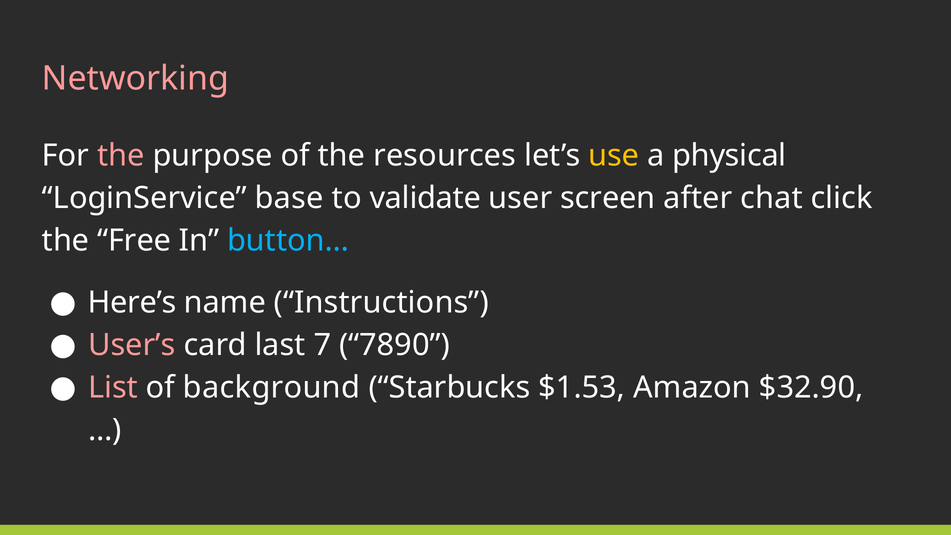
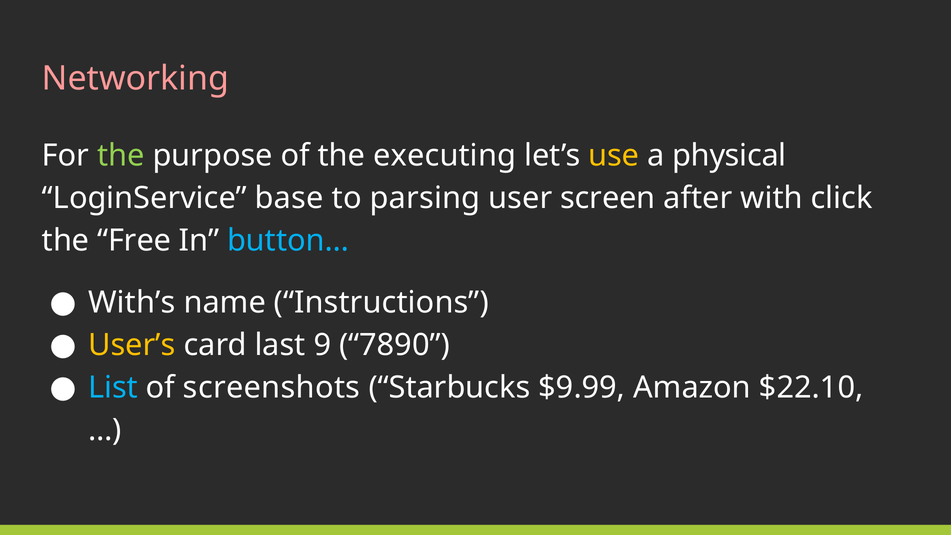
the colour: pink -> light green (121, 155)
resources: resources -> executing (445, 155)
validate: validate -> parsing (425, 198)
chat: chat -> with (771, 198)
Here’s: Here’s -> With’s (132, 303)
User’s colour: pink -> yellow (132, 345)
7: 7 -> 9 (322, 345)
List colour: pink -> light blue (113, 387)
background: background -> screenshots (272, 387)
$1.53: $1.53 -> $9.99 (582, 387)
$32.90: $32.90 -> $22.10 (811, 387)
